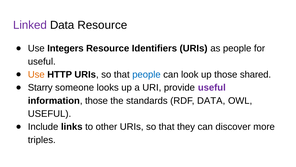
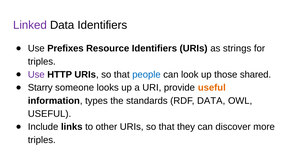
Data Resource: Resource -> Identifiers (102, 25)
Integers: Integers -> Prefixes (65, 48)
as people: people -> strings (237, 48)
useful: useful -> triples (42, 61)
Use colour: orange -> purple (36, 74)
useful colour: purple -> orange (212, 87)
information those: those -> types (96, 100)
